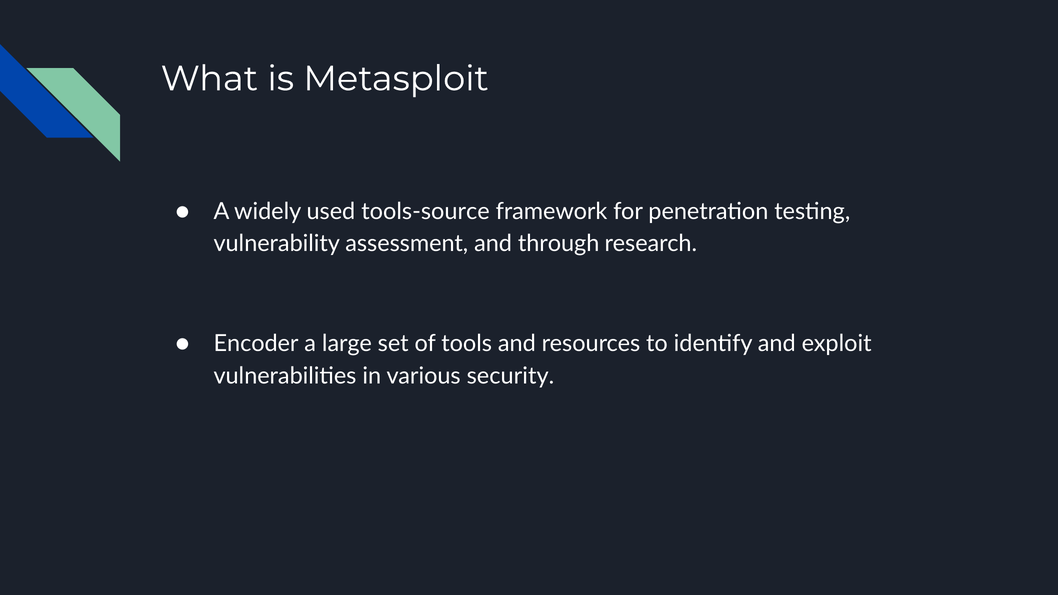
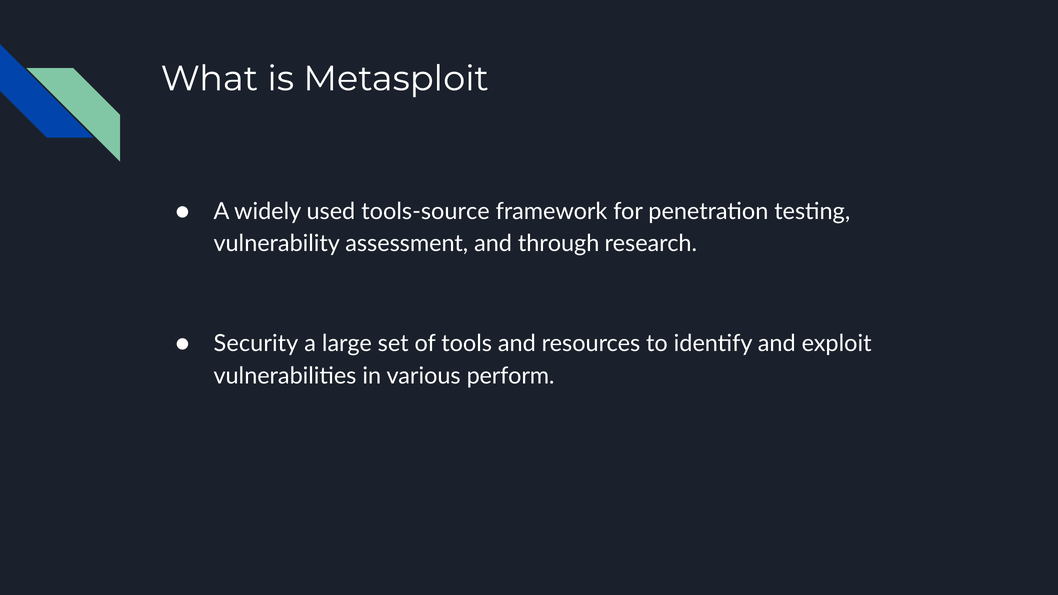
Encoder: Encoder -> Security (256, 344)
security: security -> perform (511, 376)
